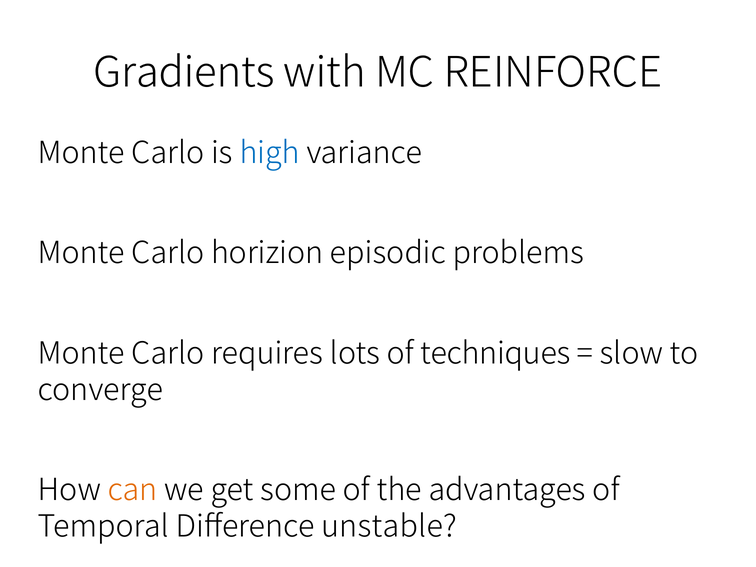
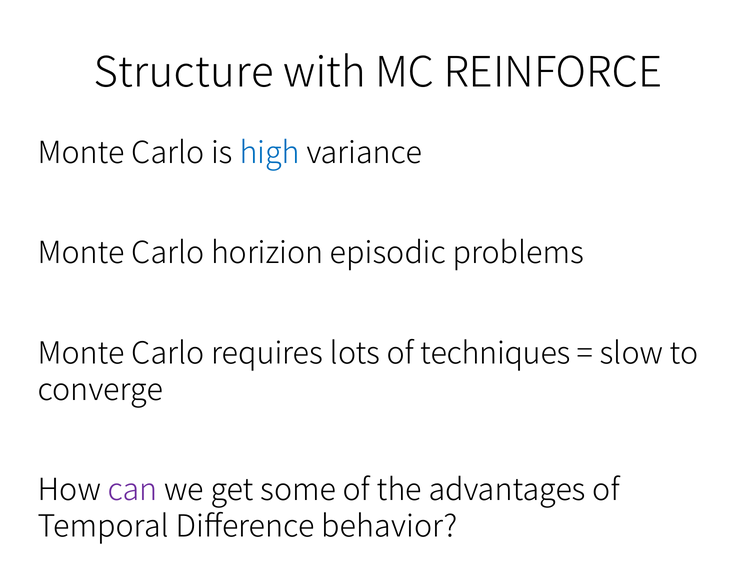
Gradients: Gradients -> Structure (184, 73)
can colour: orange -> purple (132, 490)
unstable: unstable -> behavior (389, 527)
